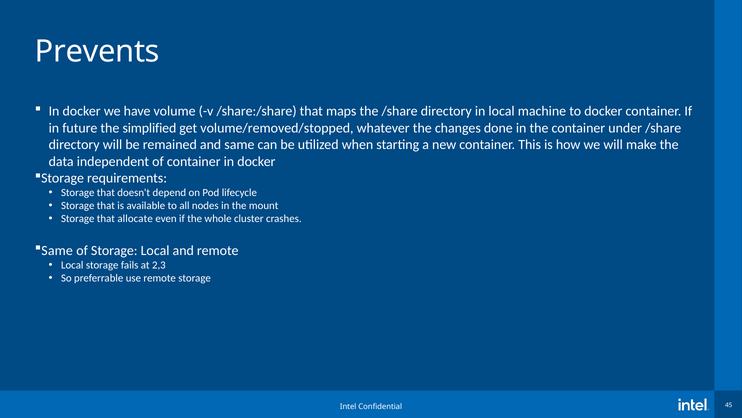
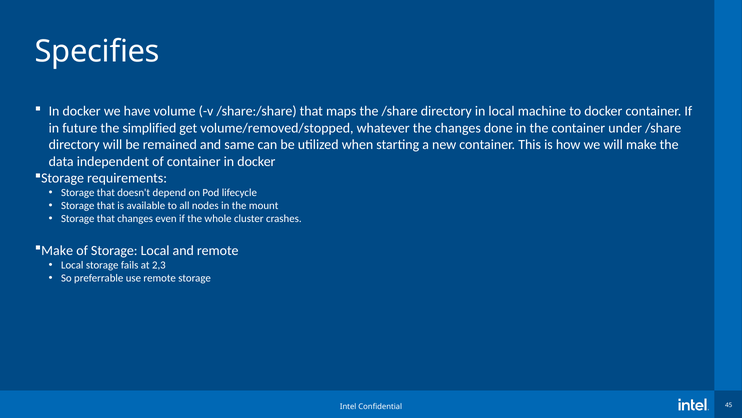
Prevents: Prevents -> Specifies (97, 51)
that allocate: allocate -> changes (135, 219)
Same: Same -> Make (57, 250)
